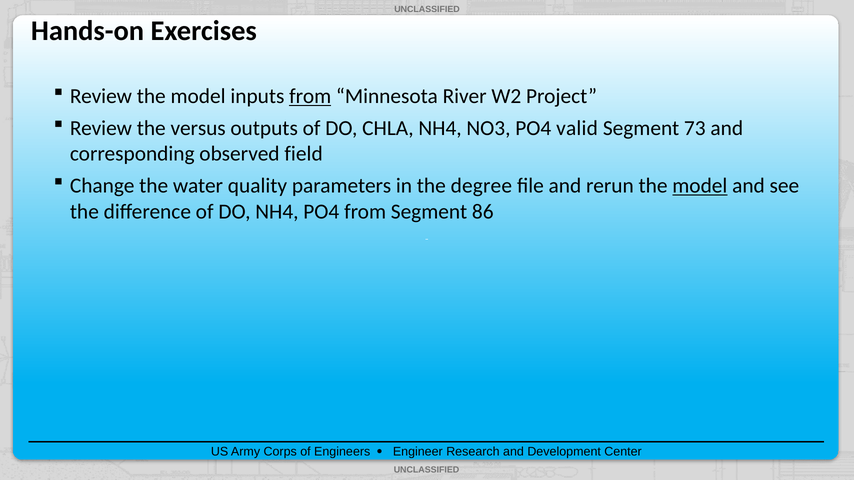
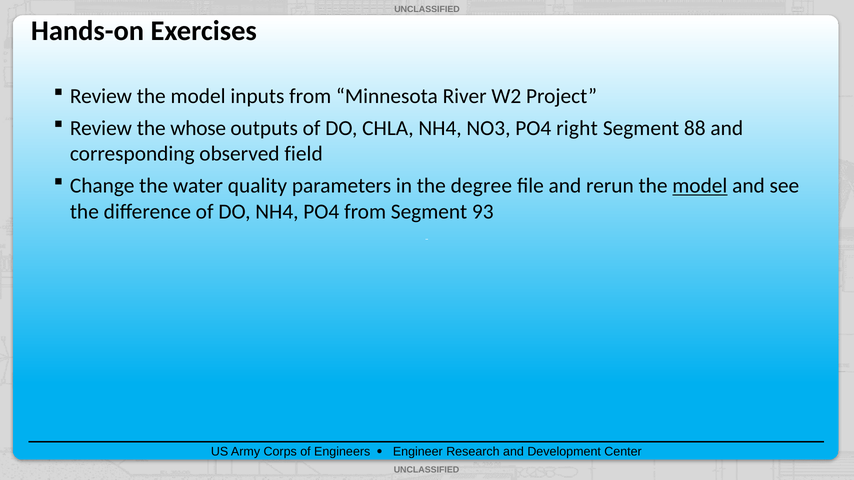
from underline: present -> none (310, 96)
versus: versus -> whose (198, 128)
valid: valid -> right (577, 128)
73: 73 -> 88 (695, 128)
86: 86 -> 93 (483, 212)
